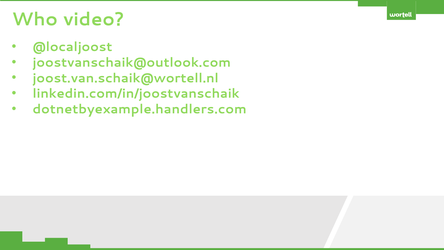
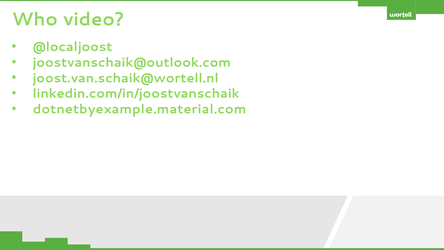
dotnetbyexample.handlers.com: dotnetbyexample.handlers.com -> dotnetbyexample.material.com (140, 109)
